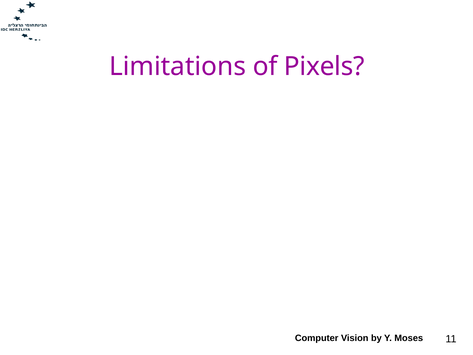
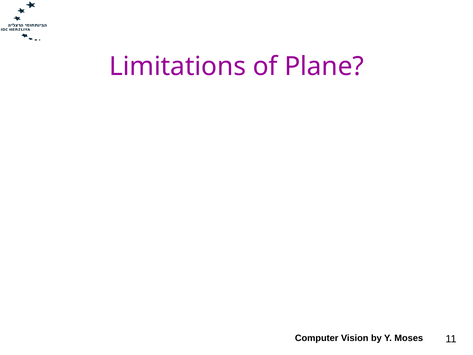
Pixels: Pixels -> Plane (324, 66)
